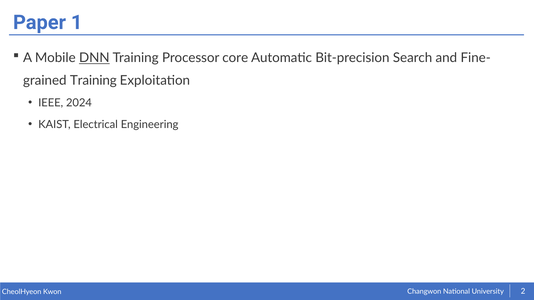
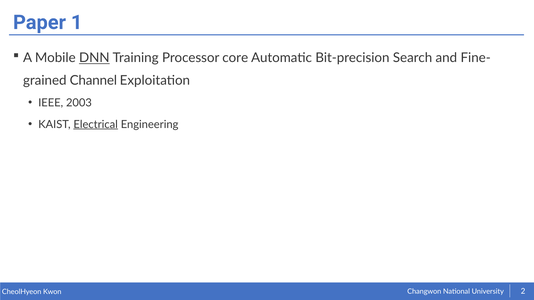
Training: Training -> Channel (93, 80)
2024: 2024 -> 2003 (79, 103)
Electrical underline: none -> present (96, 125)
